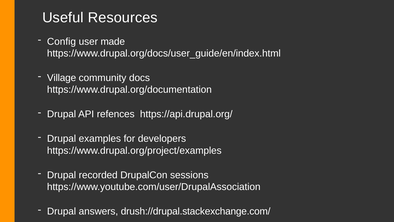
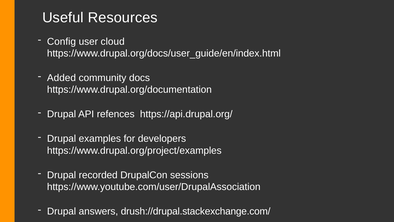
made: made -> cloud (113, 41)
Village: Village -> Added (61, 78)
